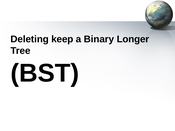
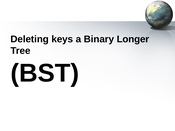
keep: keep -> keys (62, 39)
